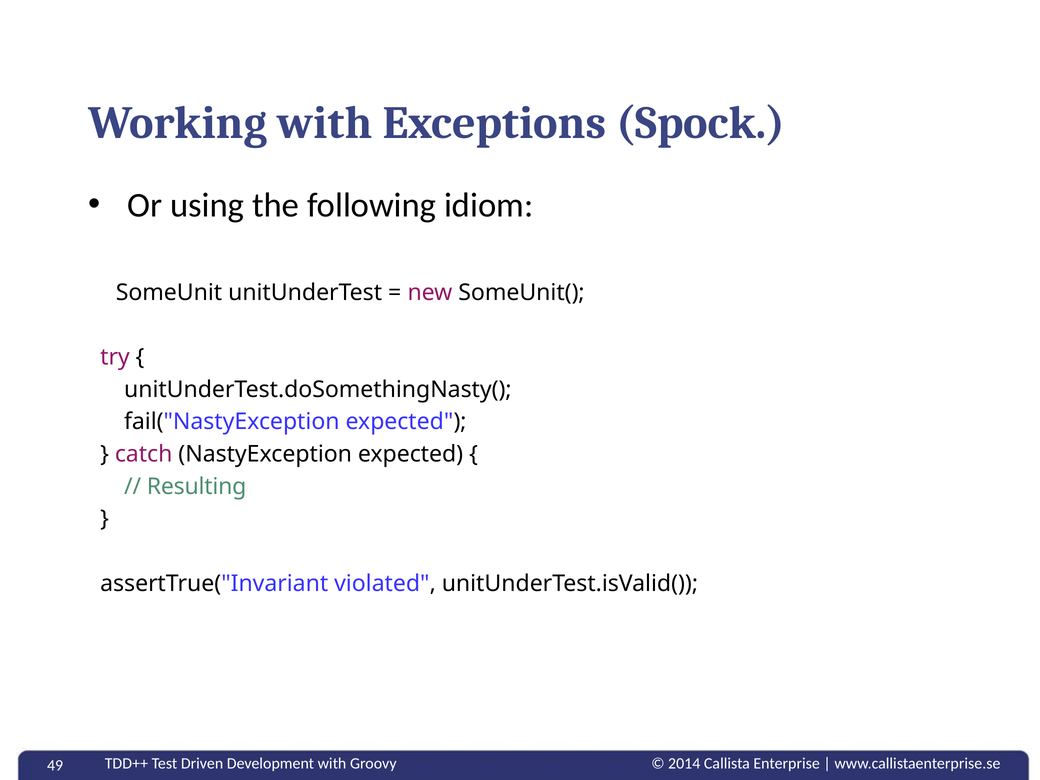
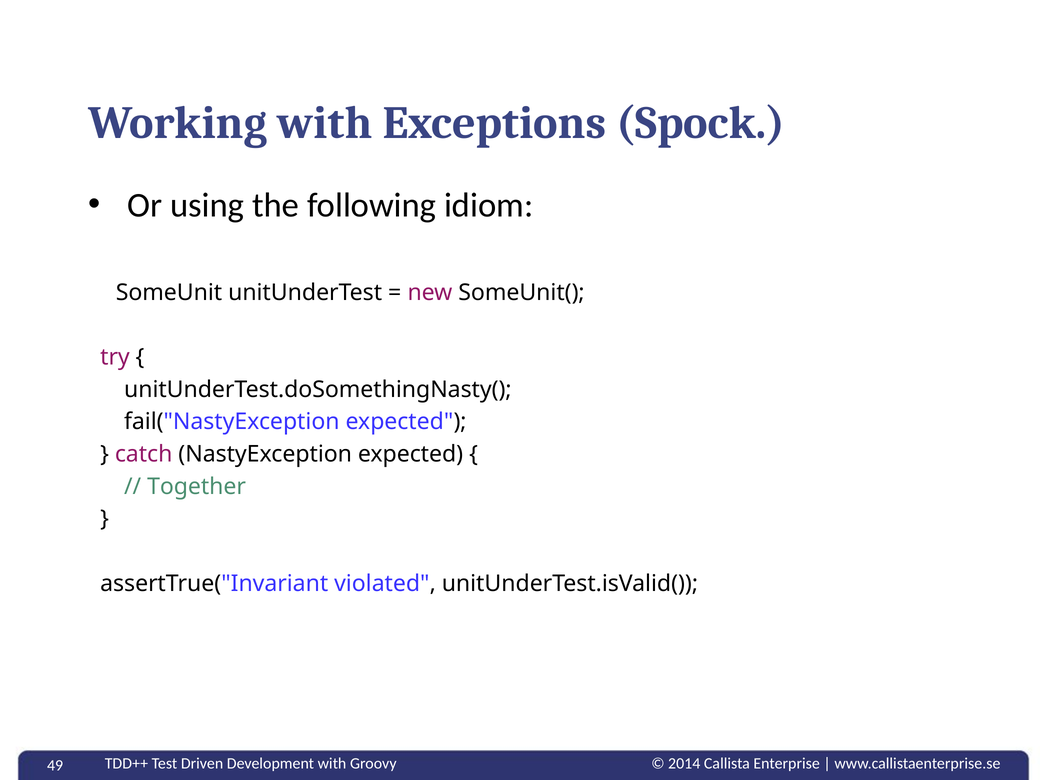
Resulting: Resulting -> Together (197, 486)
